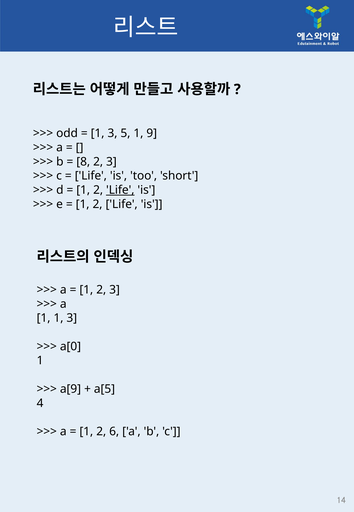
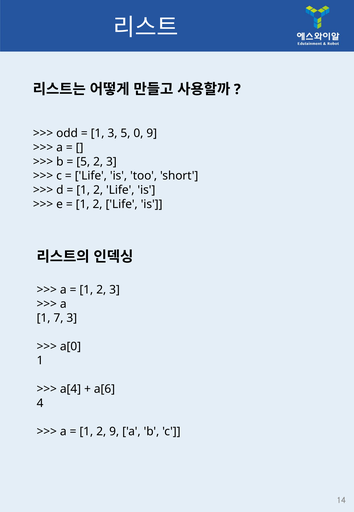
5 1: 1 -> 0 (138, 133)
8: 8 -> 5 (83, 161)
Life underline: present -> none (120, 190)
1 1: 1 -> 7 (58, 318)
a[9: a[9 -> a[4 (70, 388)
a[5: a[5 -> a[6 (104, 388)
2 6: 6 -> 9 (114, 431)
